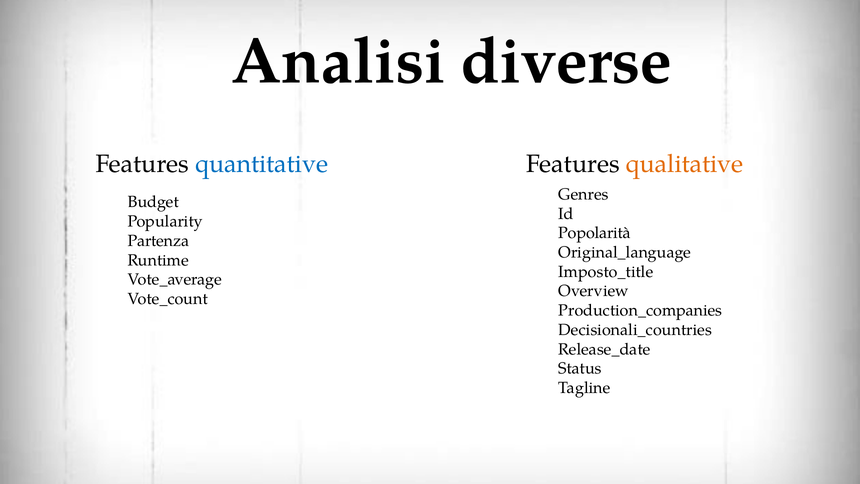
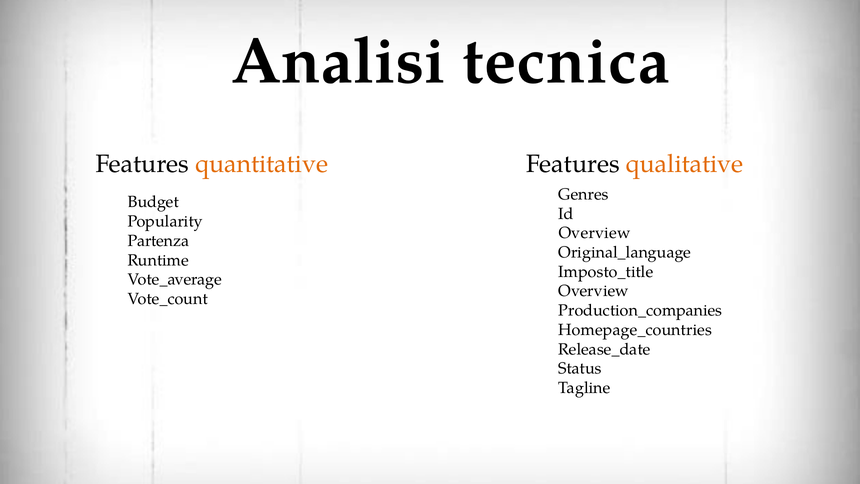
diverse: diverse -> tecnica (566, 61)
quantitative colour: blue -> orange (262, 164)
Popolarità: Popolarità -> Overview (594, 233)
Decisionali_countries: Decisionali_countries -> Homepage_countries (635, 330)
